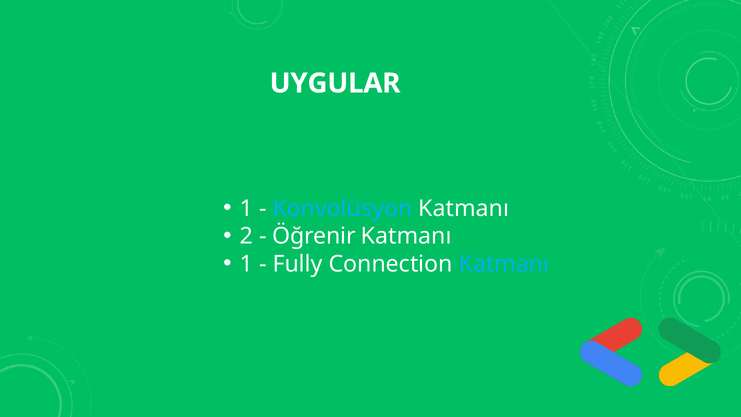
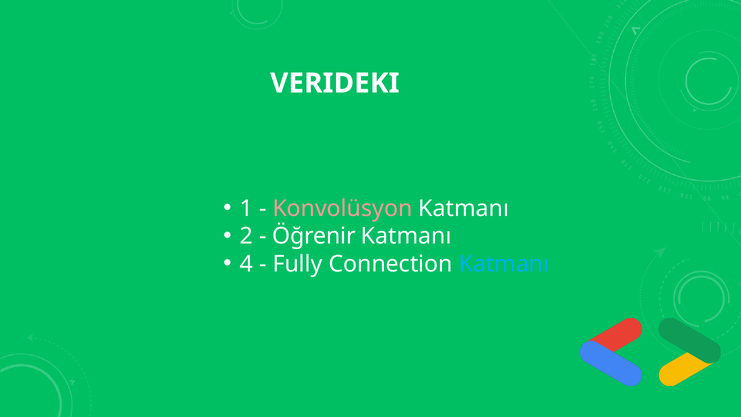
UYGULAR: UYGULAR -> VERIDEKI (335, 83)
Konvolüsyon colour: light blue -> pink (342, 208)
1: 1 -> 4 (246, 264)
